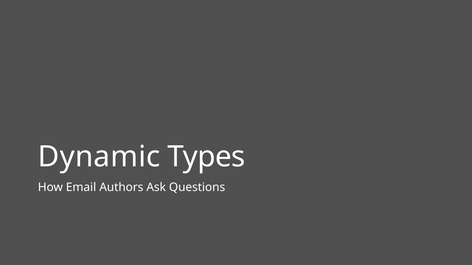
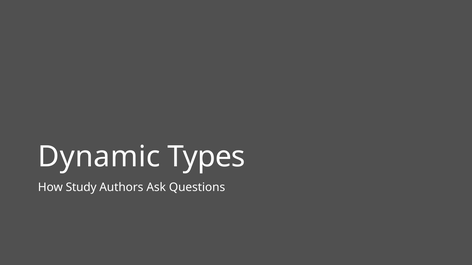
Email: Email -> Study (81, 188)
